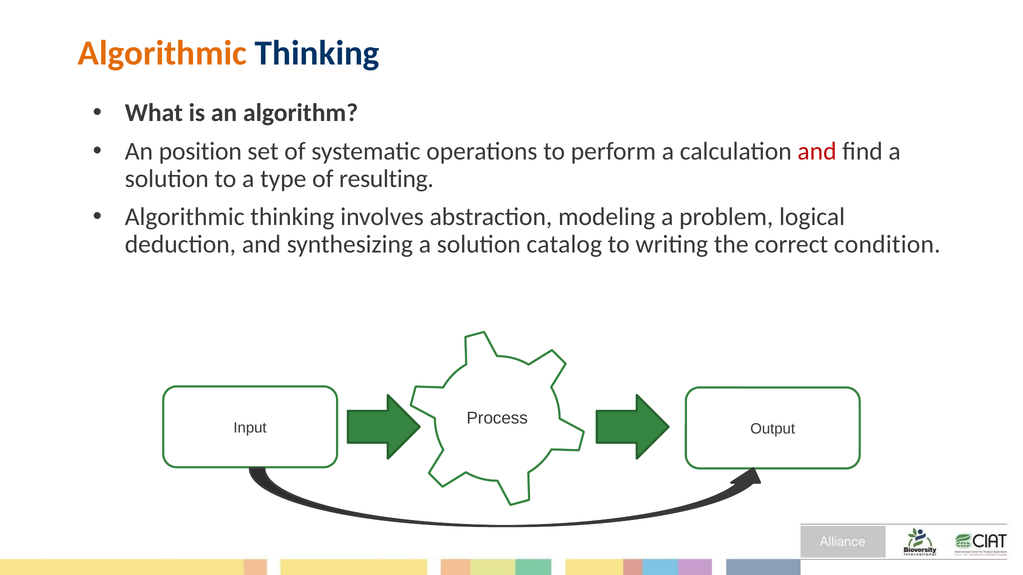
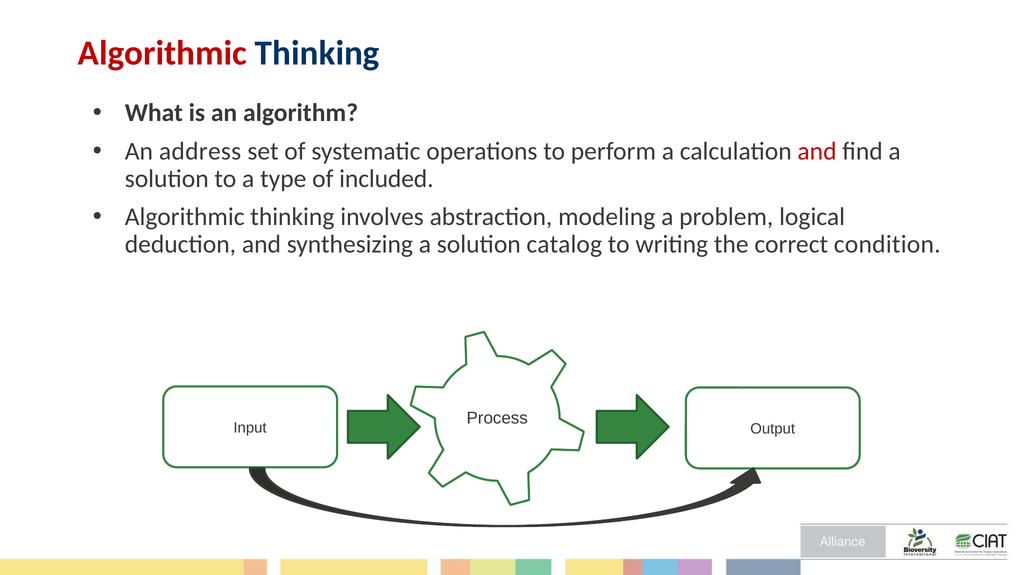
Algorithmic colour: orange -> red (163, 53)
position: position -> address (200, 151)
resulting: resulting -> included (386, 179)
